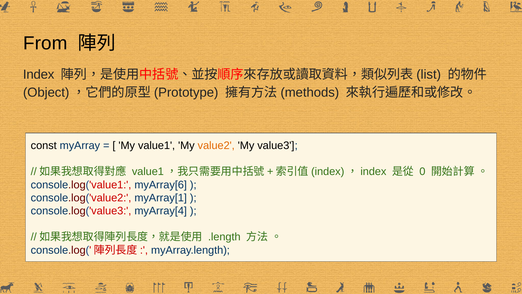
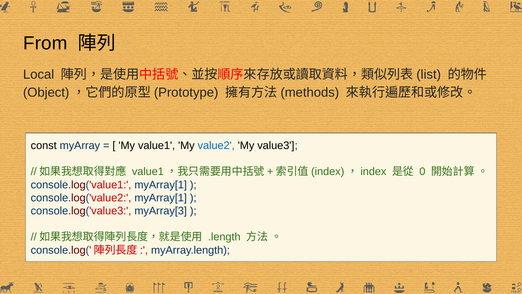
Index: Index -> Local (39, 74)
value2 colour: orange -> blue (216, 145)
console.log('value1 myArray[6: myArray[6 -> myArray[1 (161, 185)
myArray[4: myArray[4 -> myArray[3 (161, 211)
